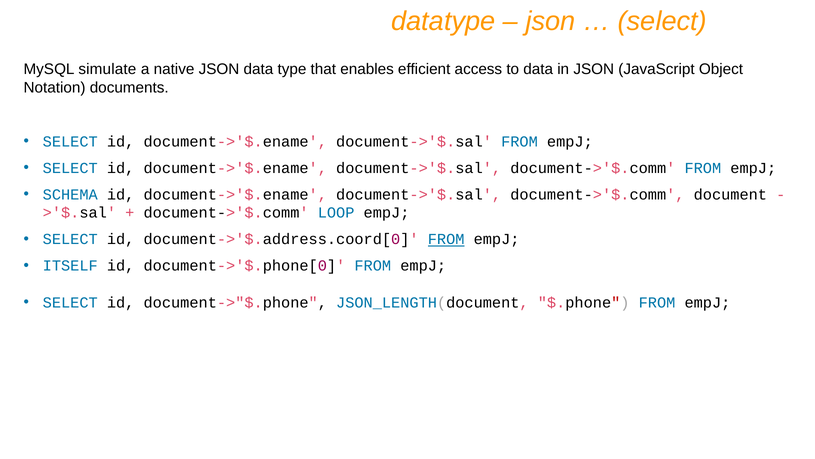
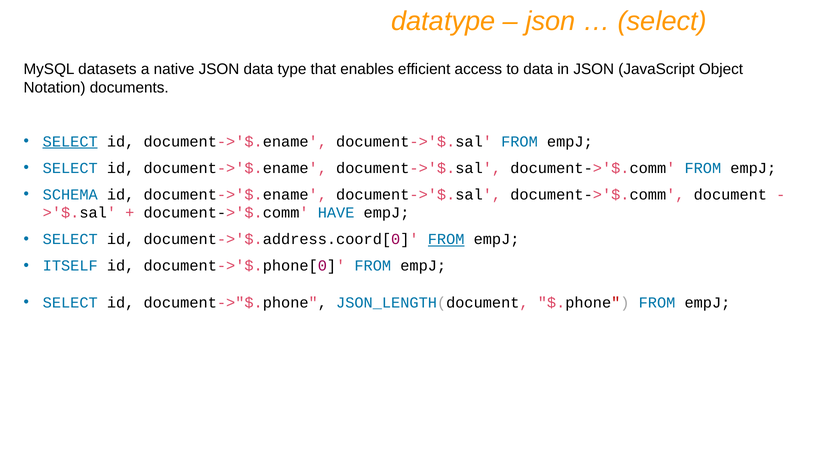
simulate: simulate -> datasets (107, 69)
SELECT underline: none -> present (70, 141)
LOOP: LOOP -> HAVE (336, 213)
